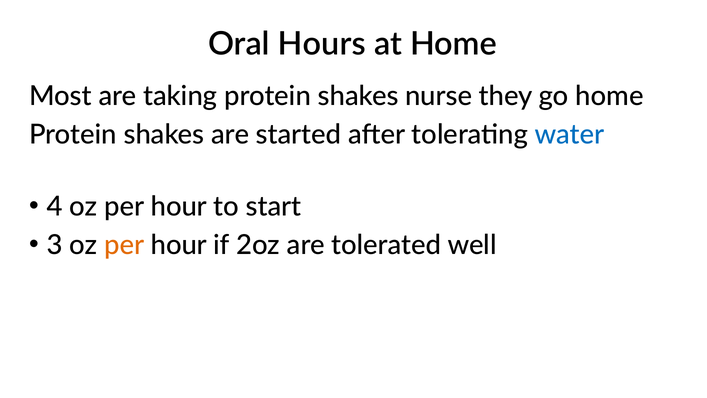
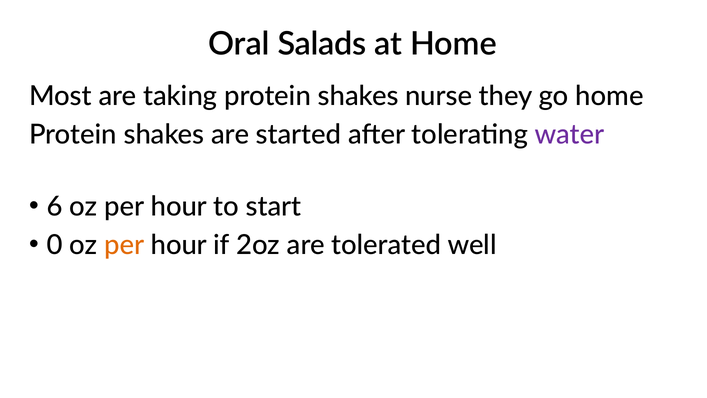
Hours: Hours -> Salads (322, 44)
water colour: blue -> purple (569, 135)
4: 4 -> 6 (55, 206)
3: 3 -> 0 (55, 245)
